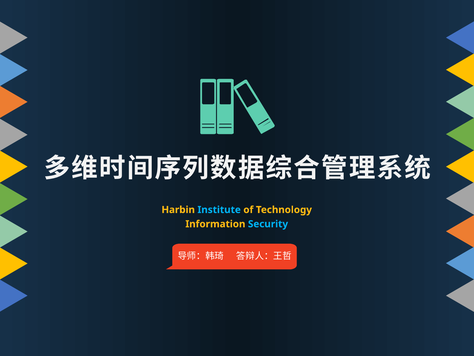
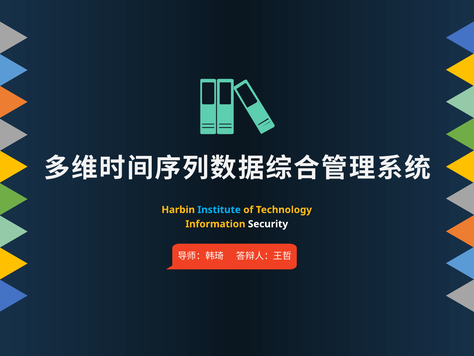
Security colour: light blue -> white (268, 224)
